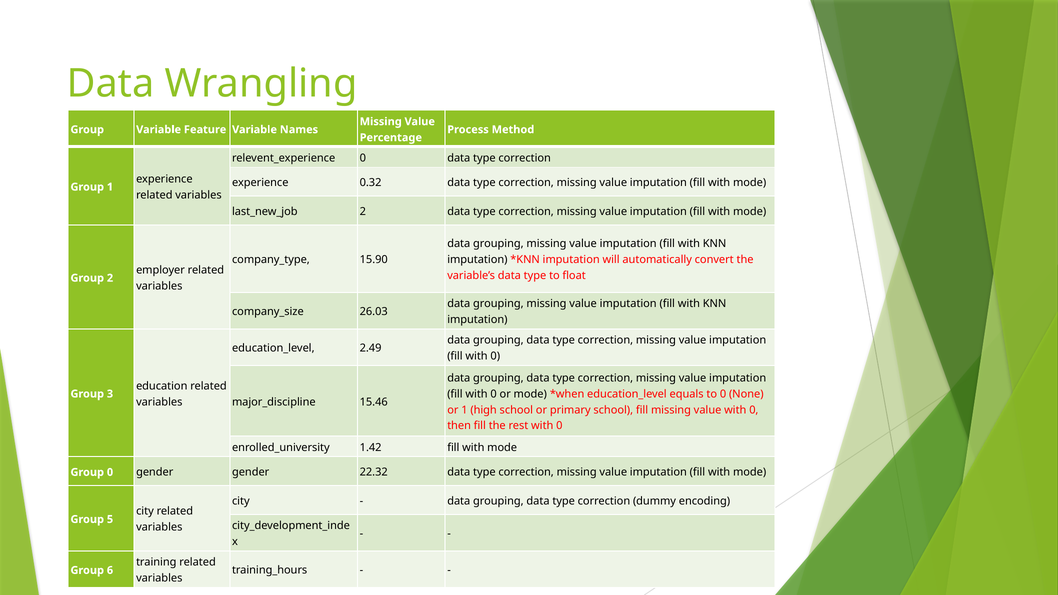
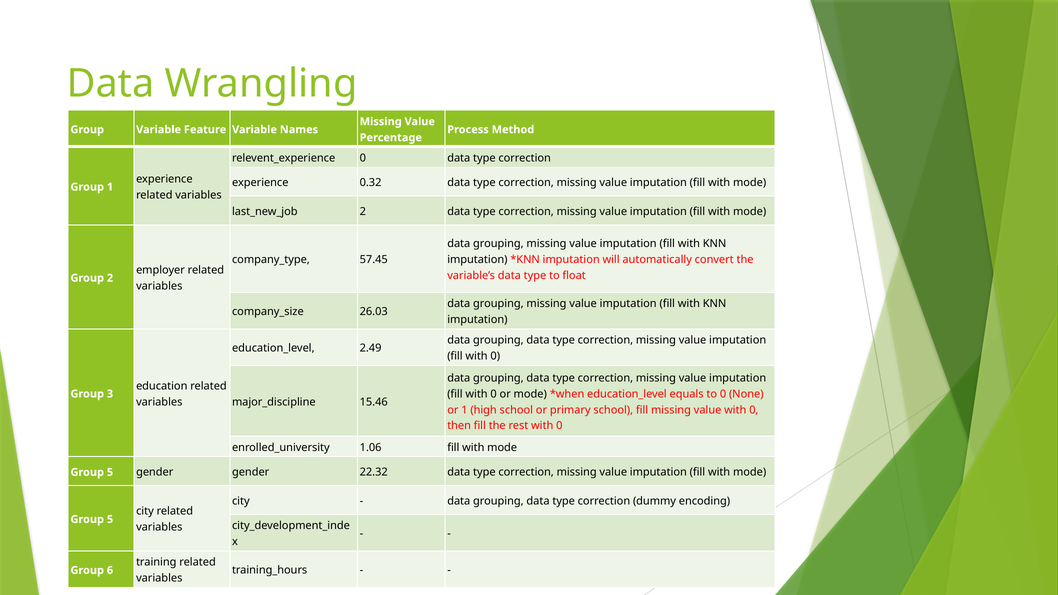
15.90: 15.90 -> 57.45 (374, 260)
1.42: 1.42 -> 1.06 (371, 448)
0: 0 -> 5 (110, 472)
